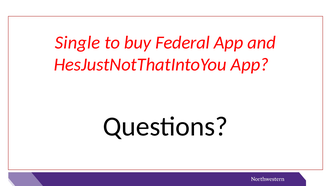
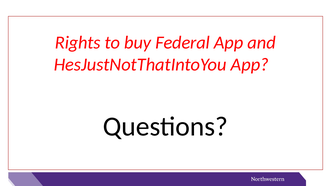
Single: Single -> Rights (78, 43)
